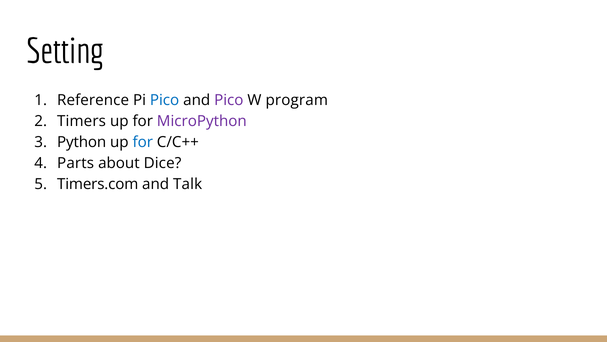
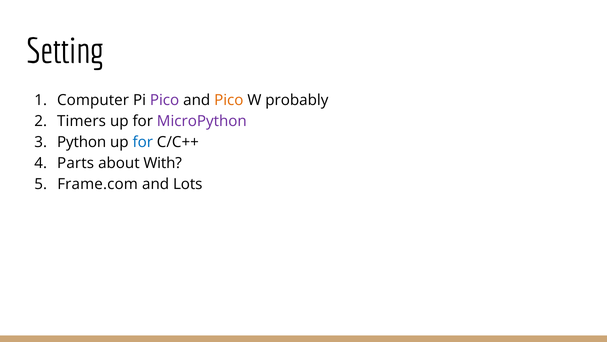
Reference: Reference -> Computer (93, 100)
Pico colour: blue -> purple (165, 100)
Pico colour: purple -> orange (229, 100)
program: program -> probably (297, 100)
Dice: Dice -> With (163, 163)
Timers.com: Timers.com -> Frame.com (98, 184)
Talk: Talk -> Lots (188, 184)
